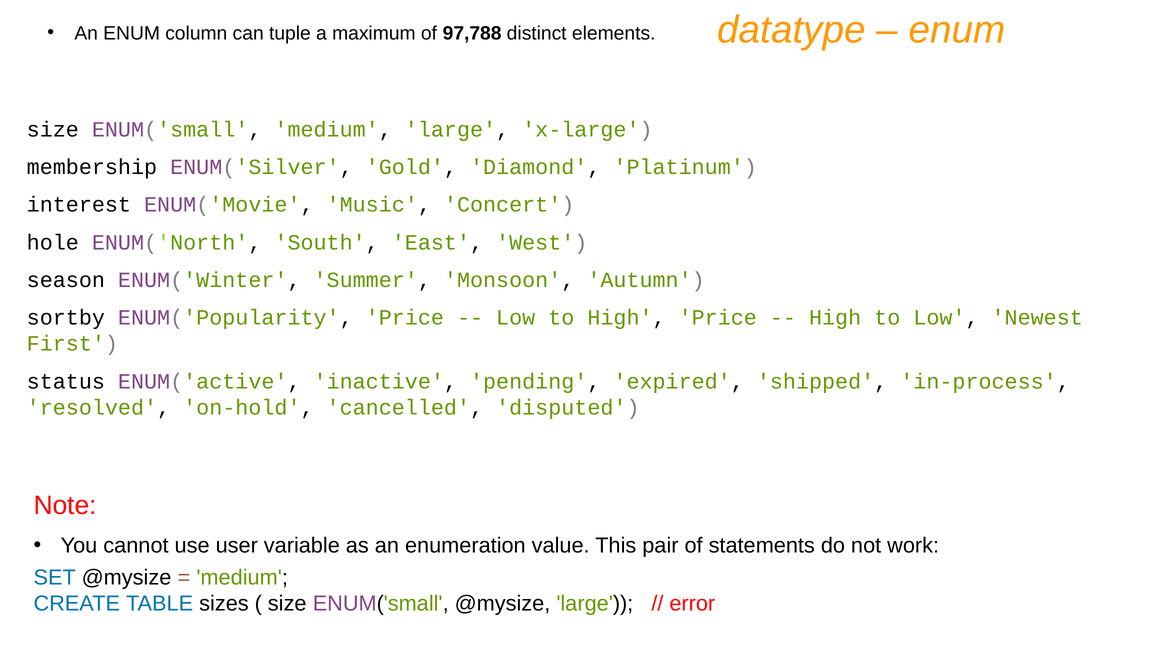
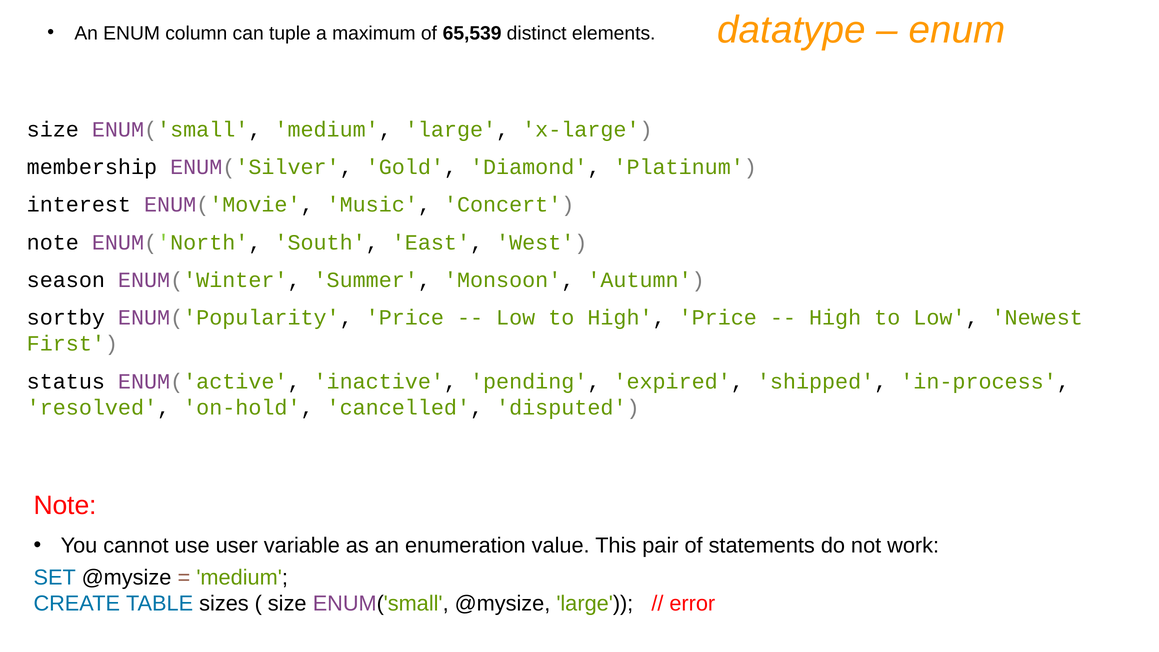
97,788: 97,788 -> 65,539 (472, 33)
hole: hole -> note (53, 242)
